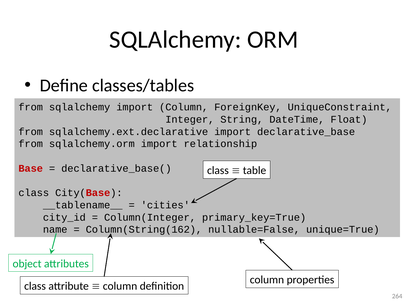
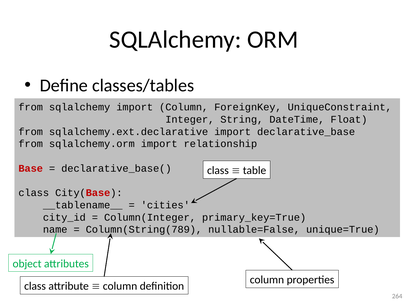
Column(String(162: Column(String(162 -> Column(String(789 (144, 230)
